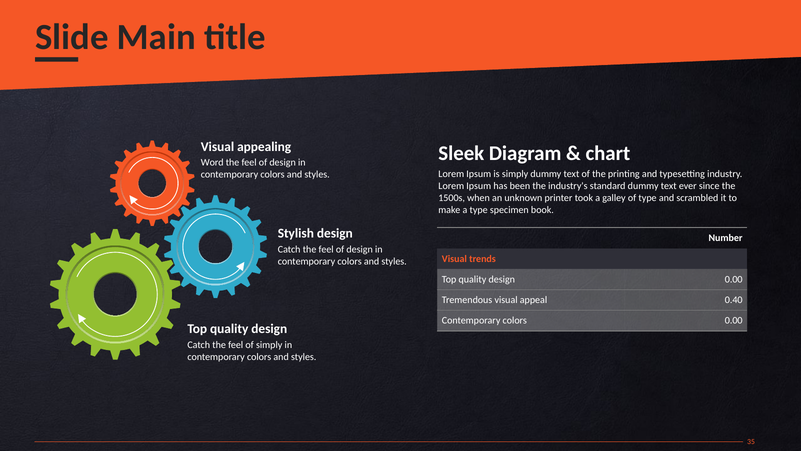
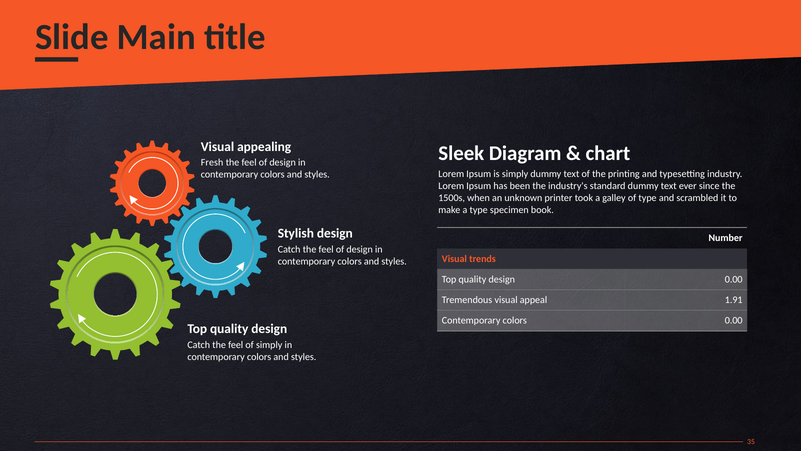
Word: Word -> Fresh (212, 162)
0.40: 0.40 -> 1.91 (734, 300)
